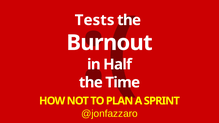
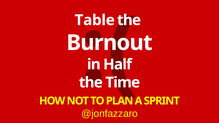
Tests: Tests -> Table (95, 20)
